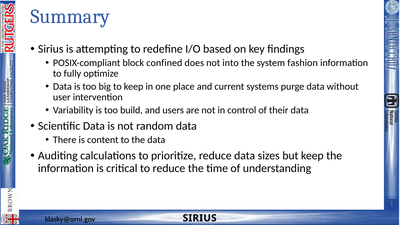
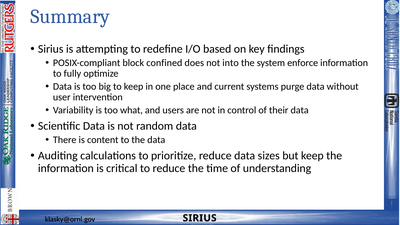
fashion: fashion -> enforce (303, 63)
build: build -> what (131, 110)
